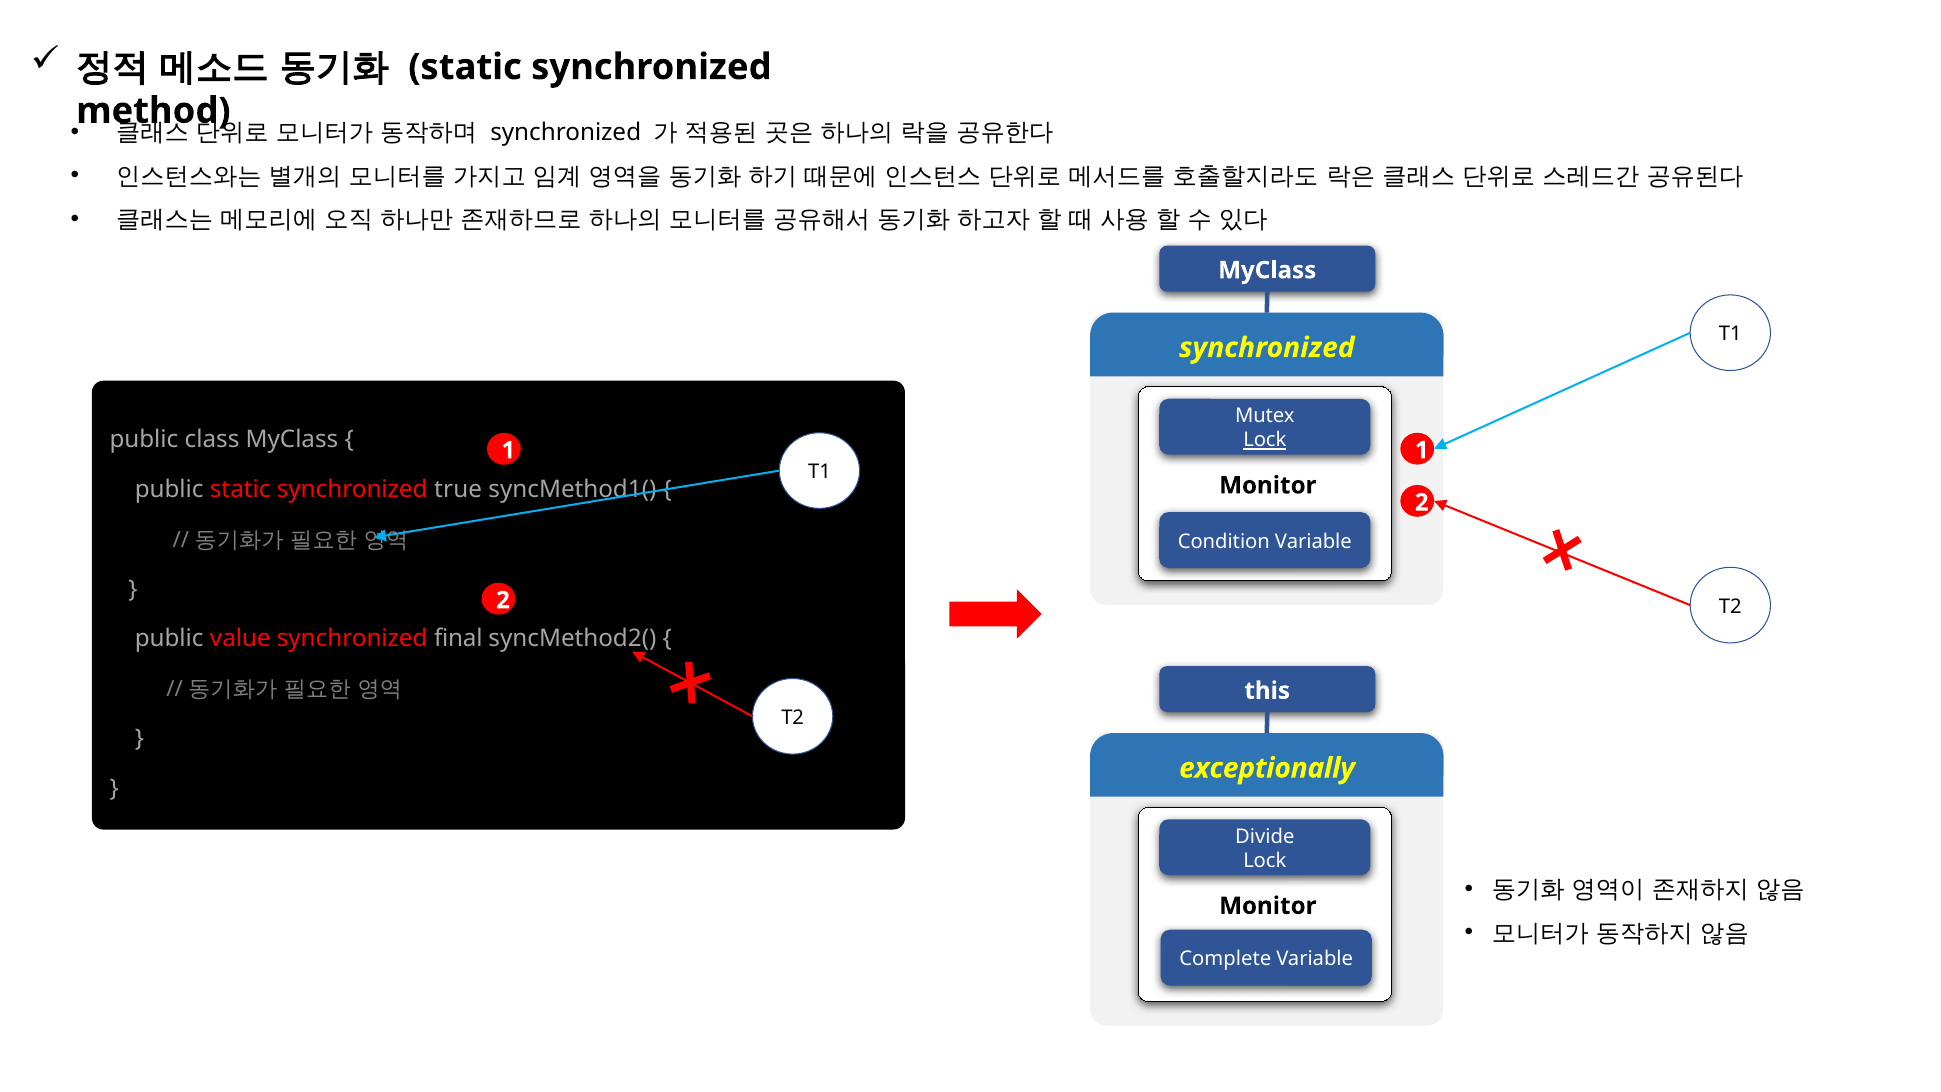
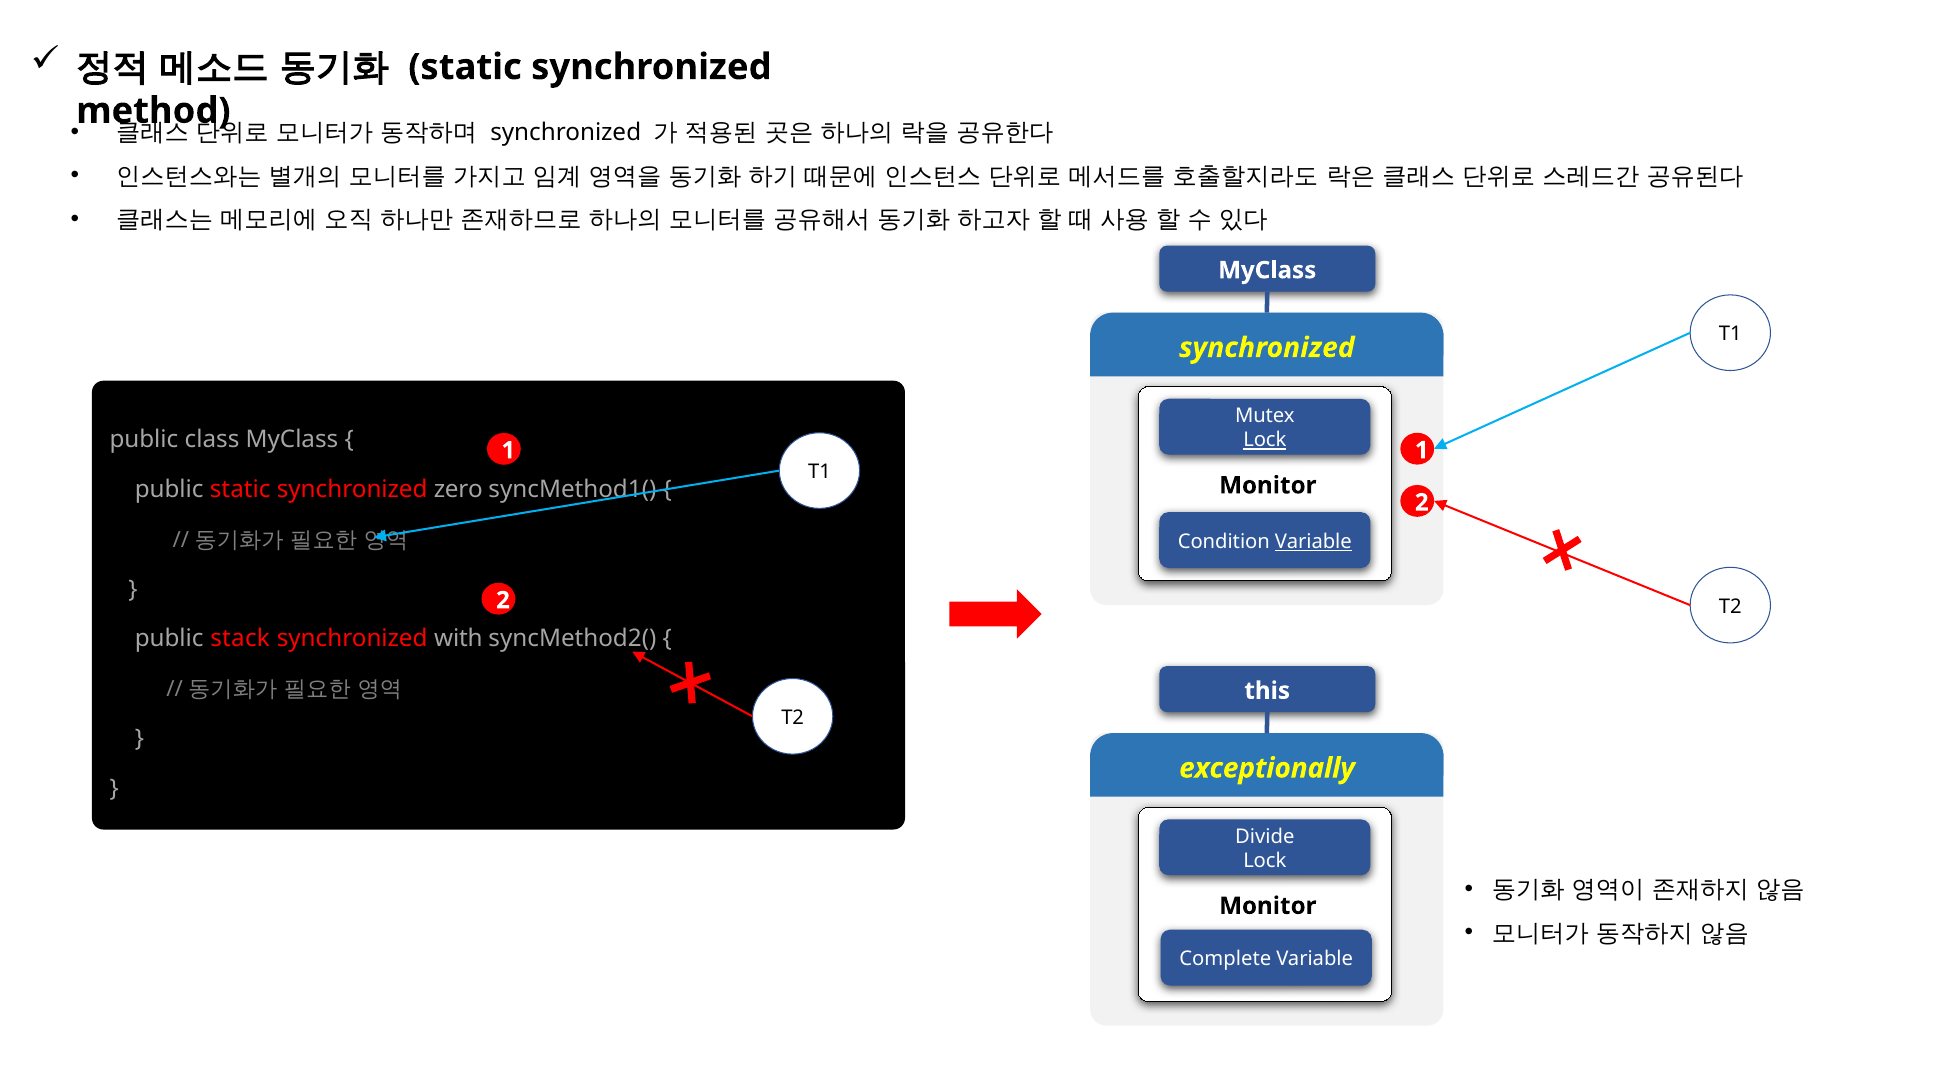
true: true -> zero (458, 490)
Variable underline: none -> present (1313, 541)
value: value -> stack (240, 639)
final: final -> with (458, 639)
